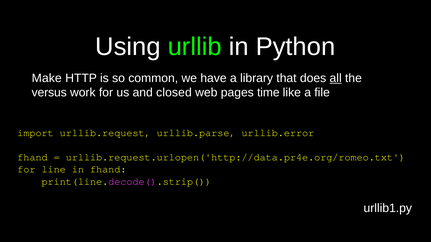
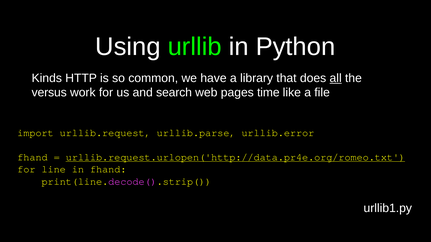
Make: Make -> Kinds (47, 78)
closed: closed -> search (174, 93)
urllib.request.urlopen('http://data.pr4e.org/romeo.txt underline: none -> present (235, 157)
